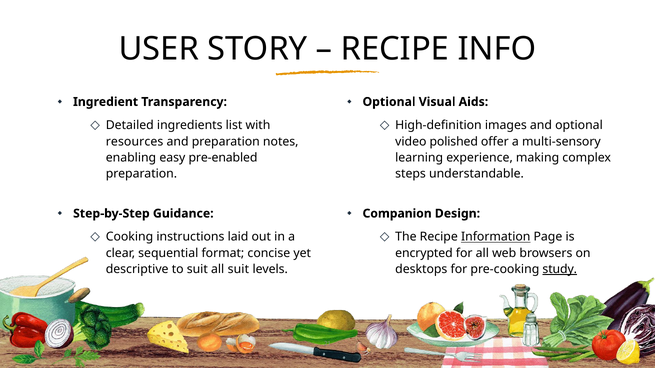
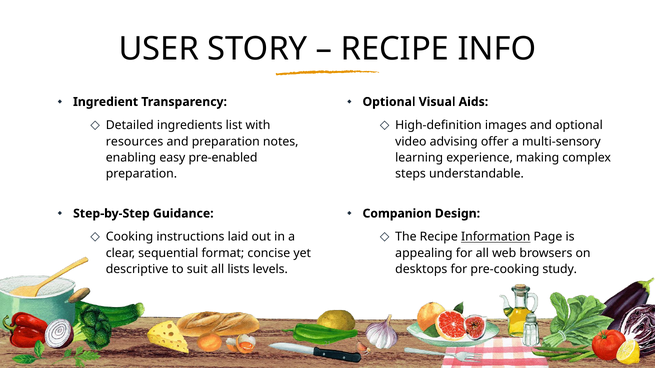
polished: polished -> advising (454, 142)
encrypted: encrypted -> appealing (424, 253)
all suit: suit -> lists (238, 270)
study underline: present -> none (560, 270)
